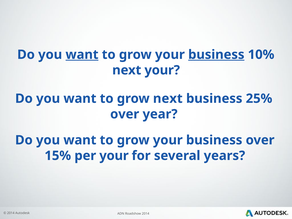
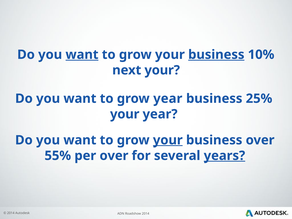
grow next: next -> year (168, 99)
over: over -> your (125, 114)
your underline: none -> present (168, 140)
15%: 15% -> 55% (58, 156)
per your: your -> over (114, 156)
years underline: none -> present (224, 156)
